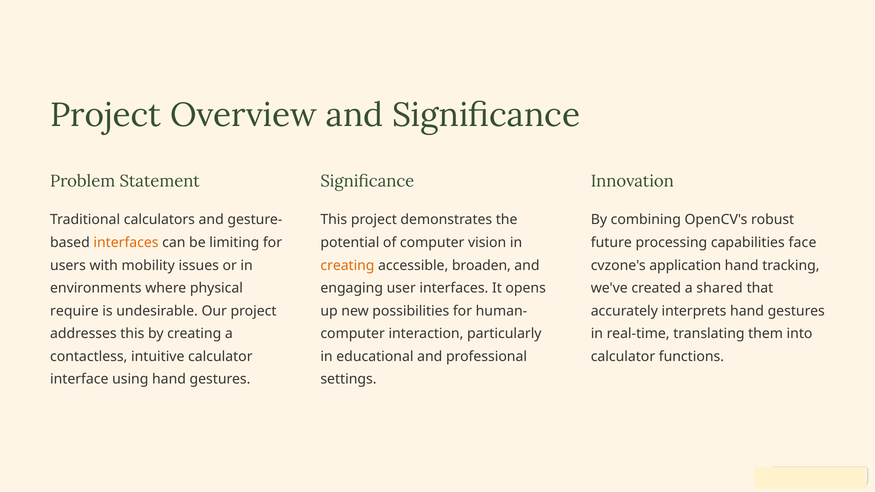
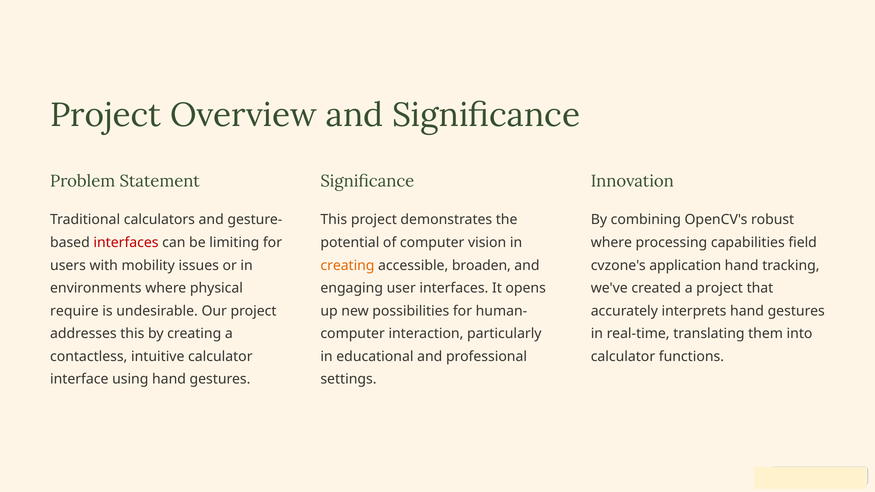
interfaces colour: orange -> red (126, 243)
future: future -> where (611, 243)
face: face -> field (803, 243)
a shared: shared -> project (720, 288)
